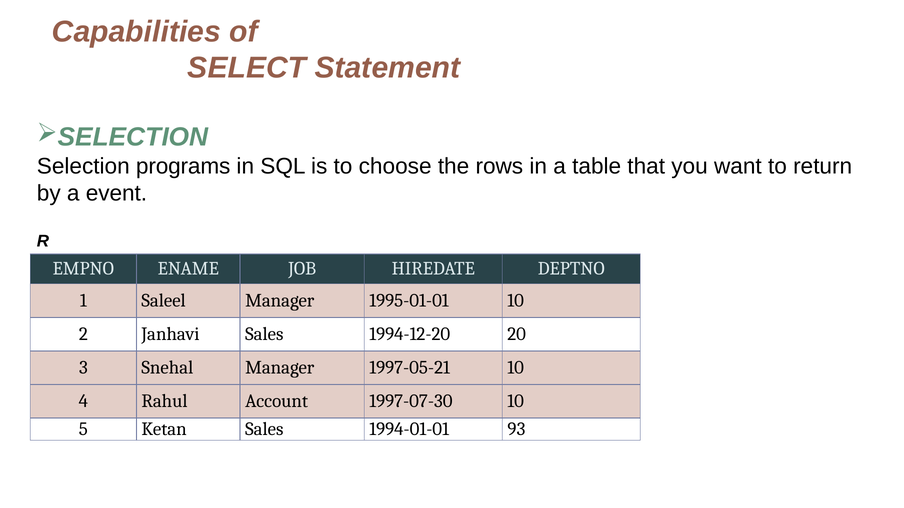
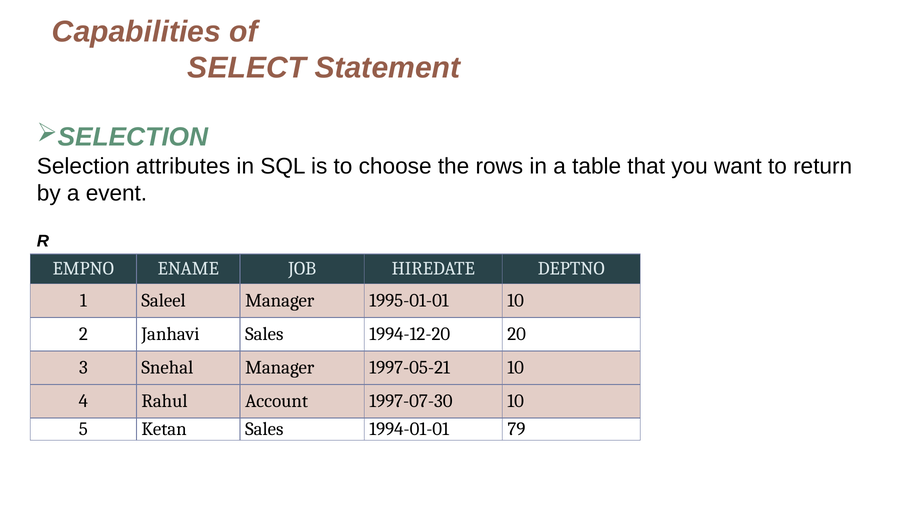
programs: programs -> attributes (183, 167)
93: 93 -> 79 (516, 429)
